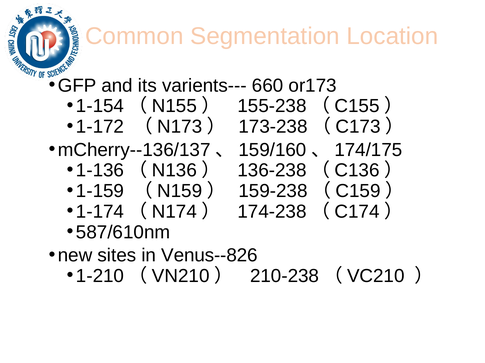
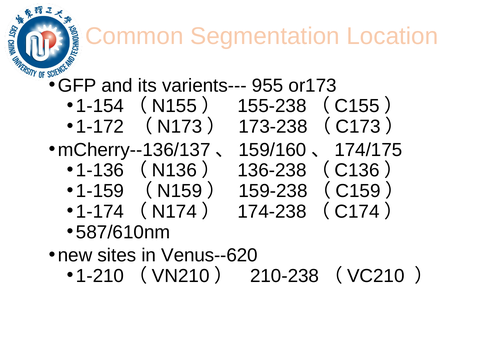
660: 660 -> 955 (268, 86)
Venus--826: Venus--826 -> Venus--620 (209, 256)
